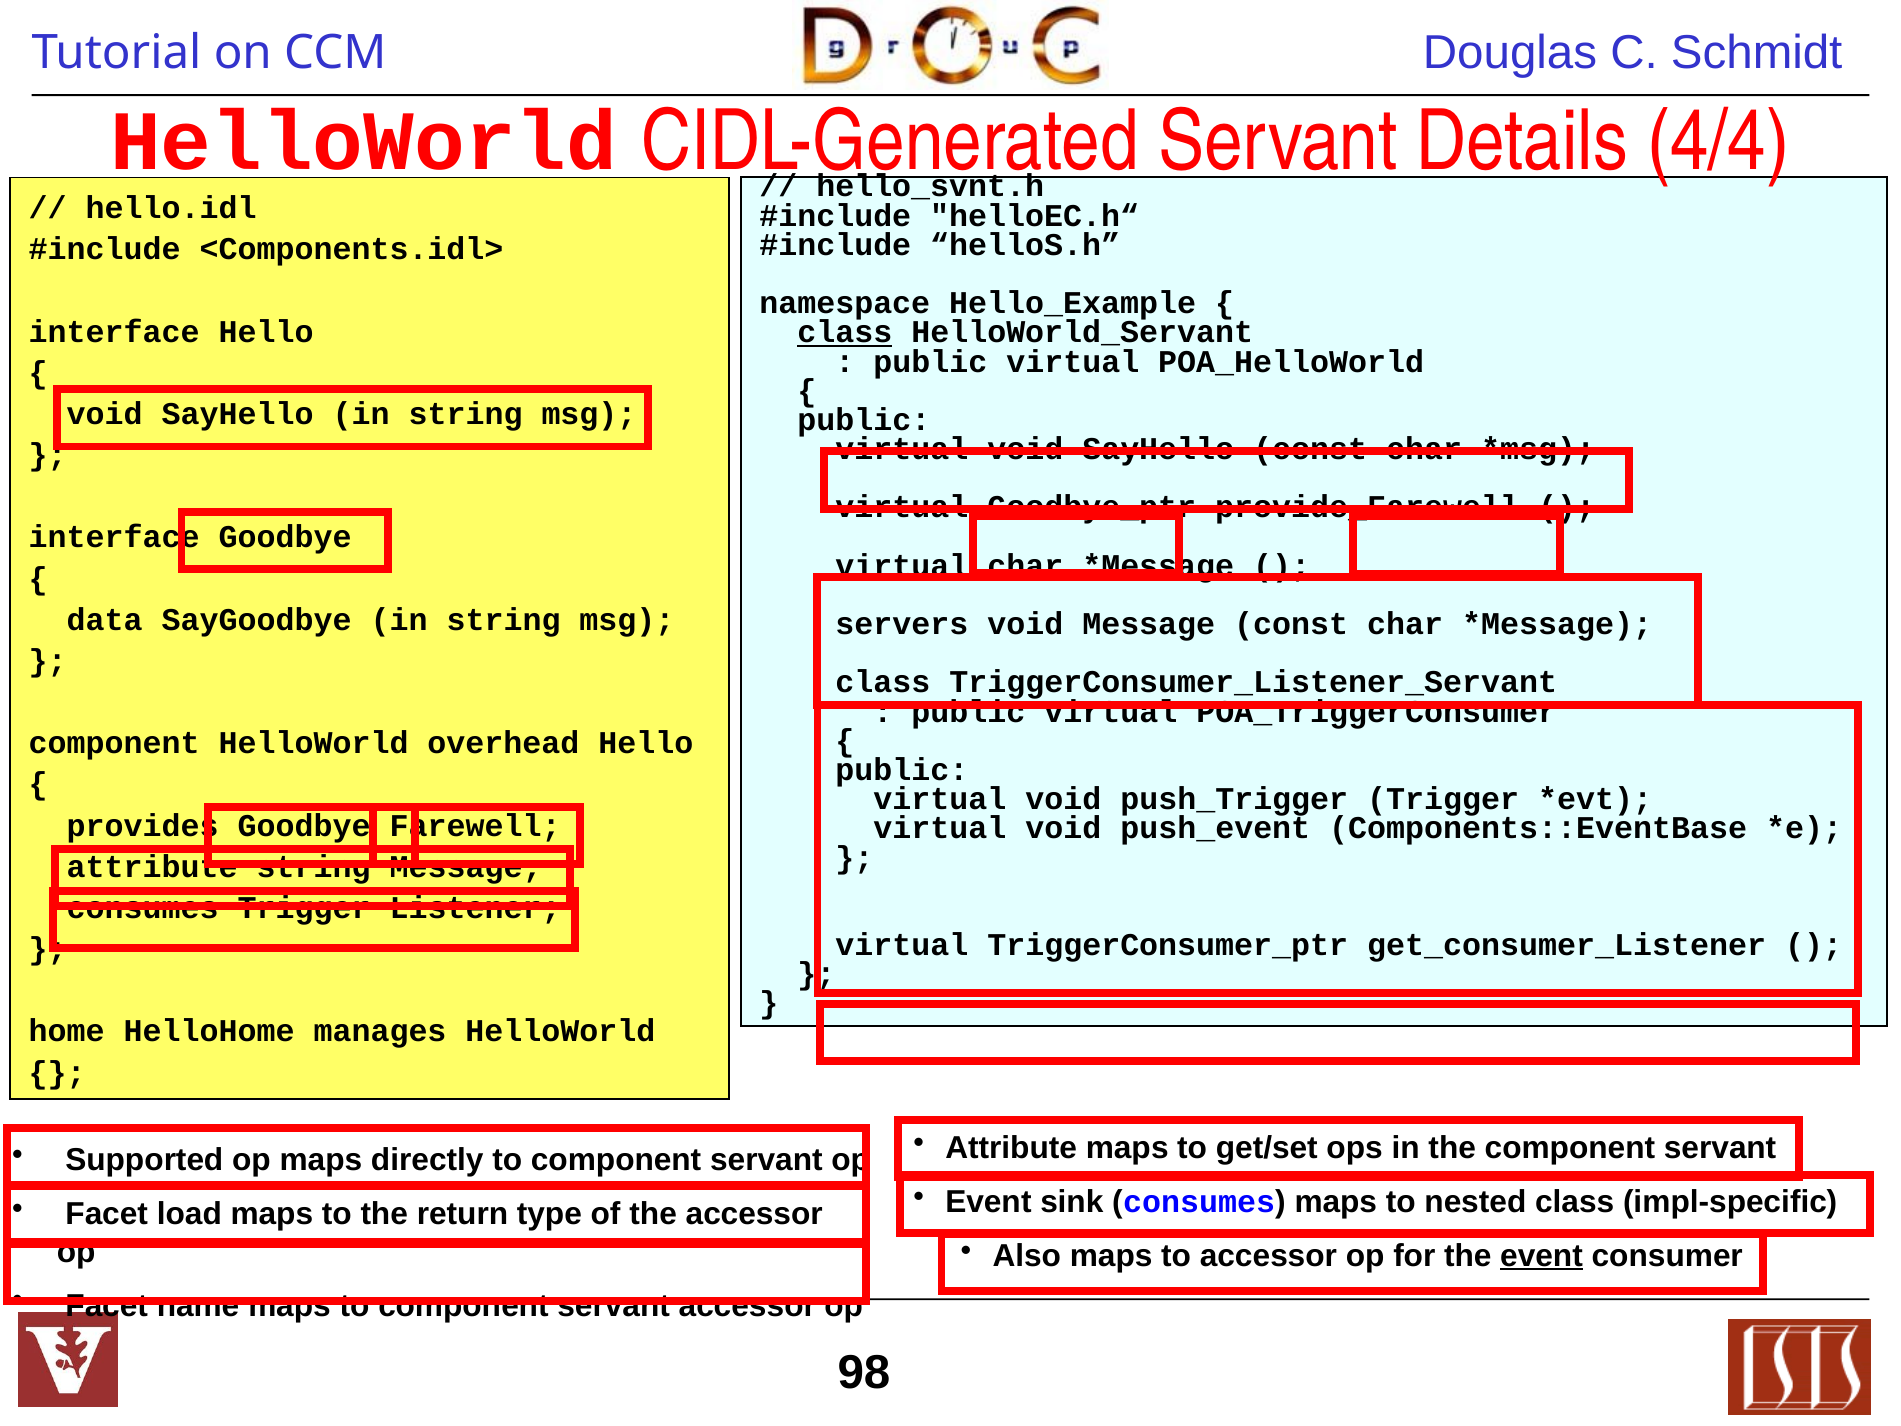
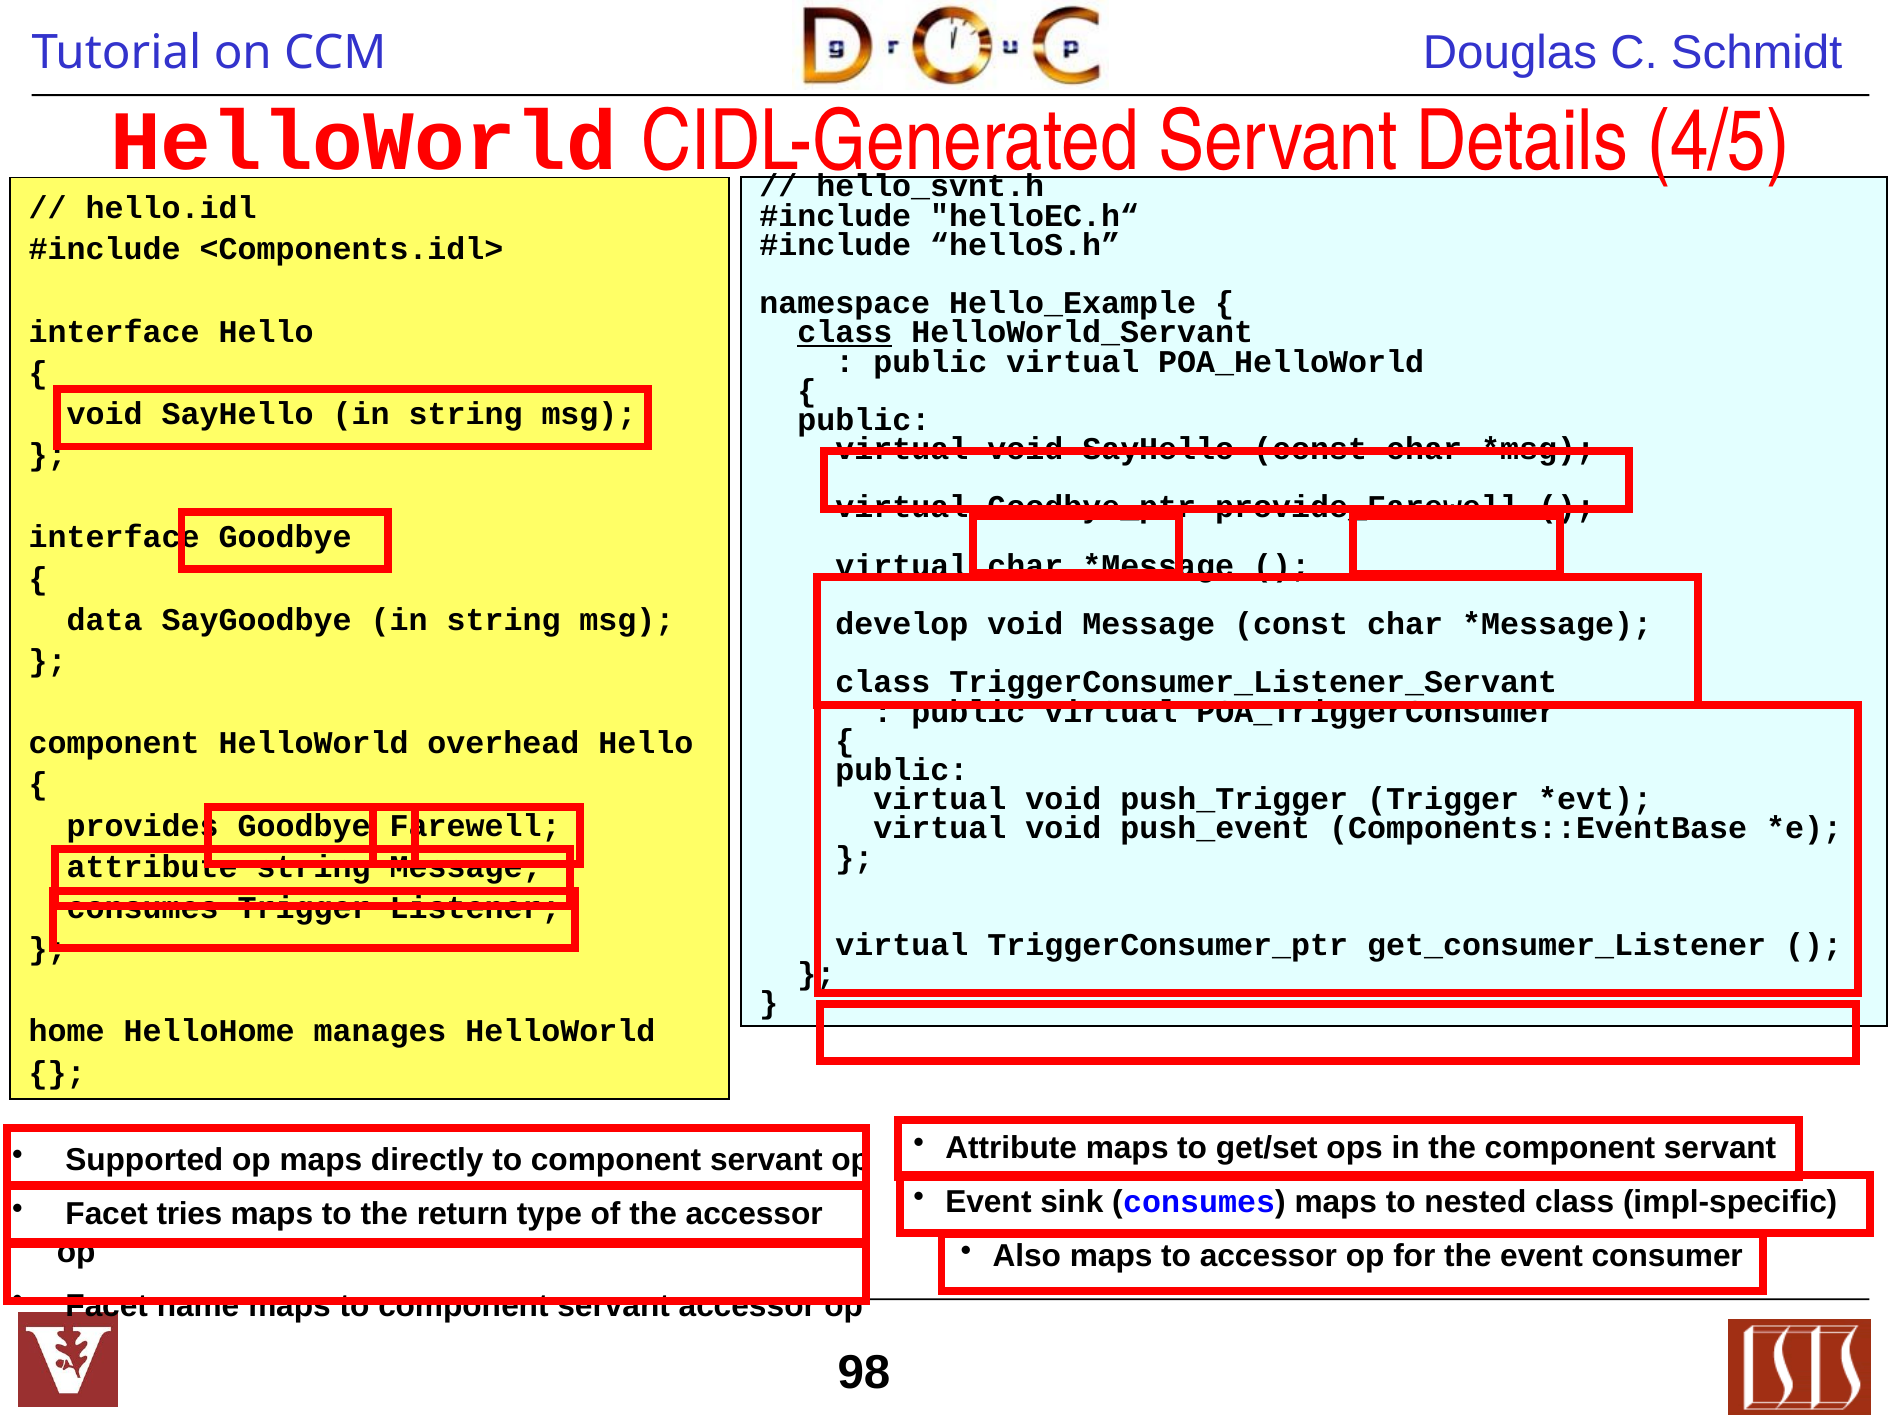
4/4: 4/4 -> 4/5 (1718, 141)
servers: servers -> develop (902, 624)
load: load -> tries (190, 1213)
event underline: present -> none (1542, 1255)
